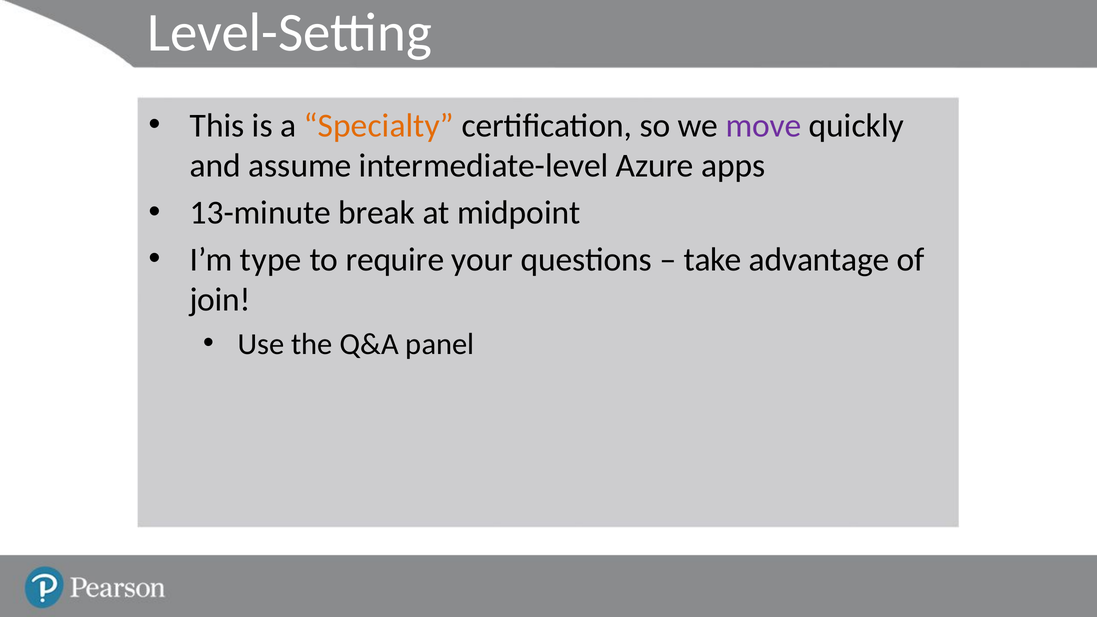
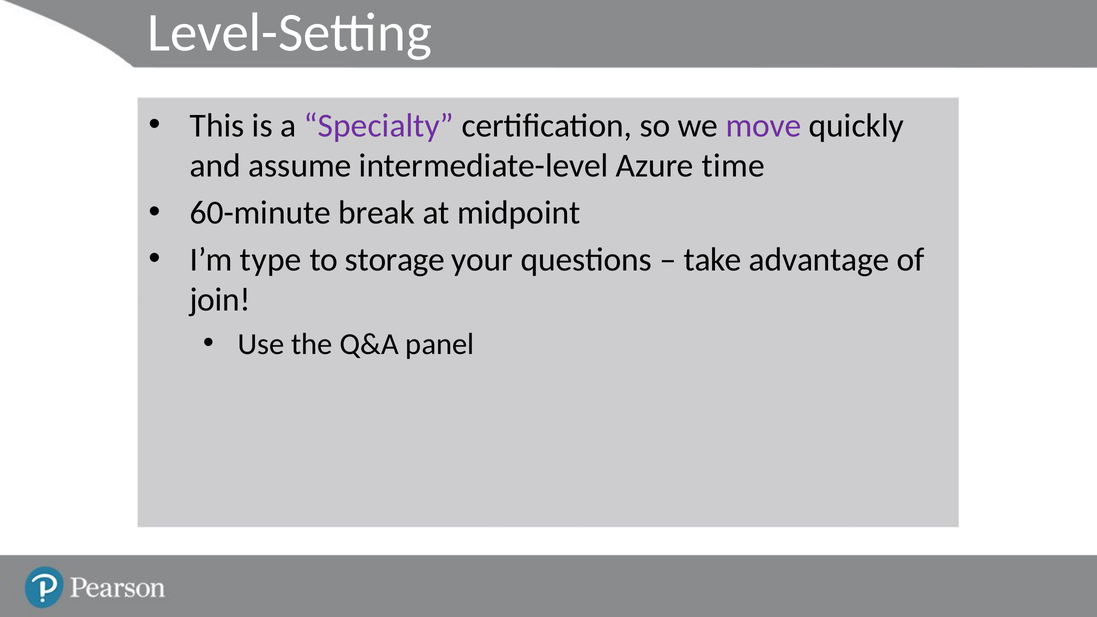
Specialty colour: orange -> purple (379, 126)
apps: apps -> time (733, 166)
13-minute: 13-minute -> 60-minute (260, 213)
require: require -> storage (395, 260)
